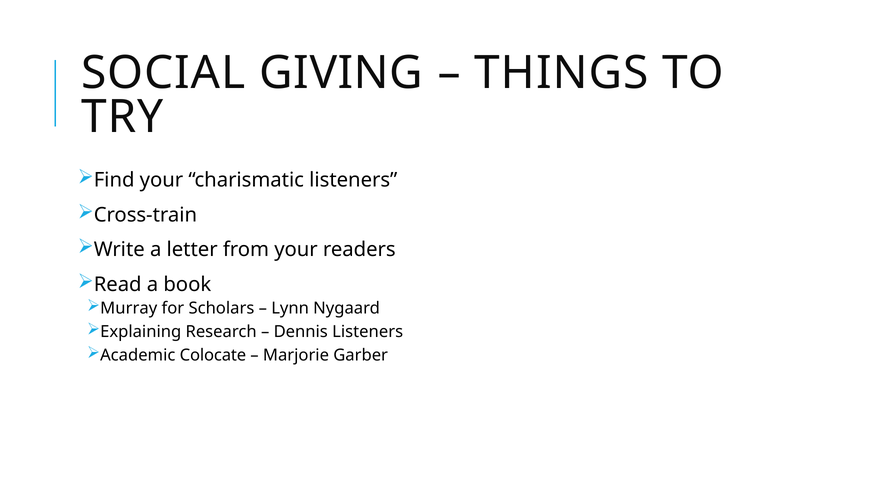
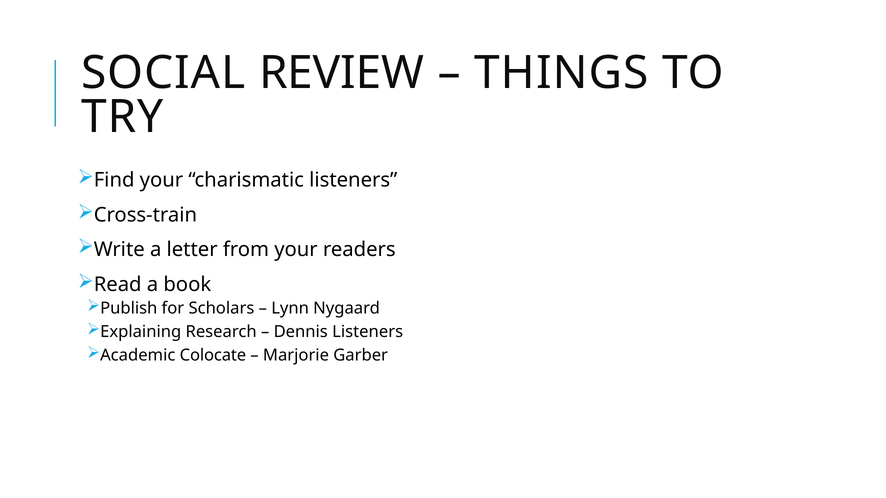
GIVING: GIVING -> REVIEW (342, 73)
Murray: Murray -> Publish (129, 309)
